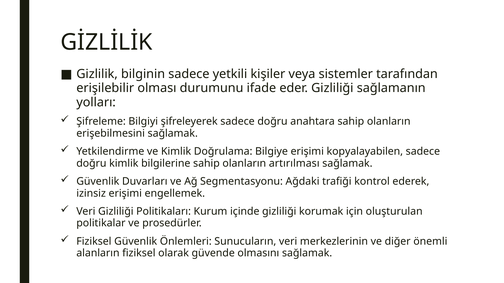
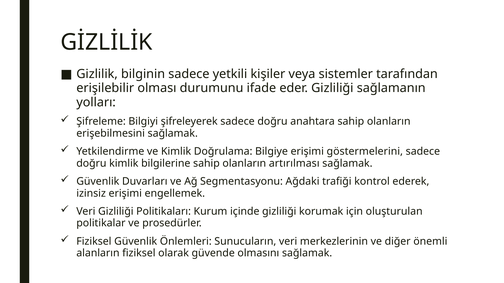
kopyalayabilen: kopyalayabilen -> göstermelerini (365, 152)
